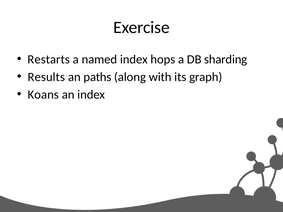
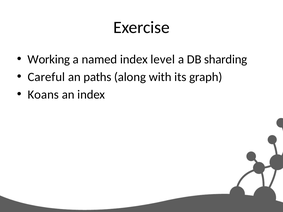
Restarts: Restarts -> Working (49, 59)
hops: hops -> level (163, 59)
Results: Results -> Careful (46, 77)
